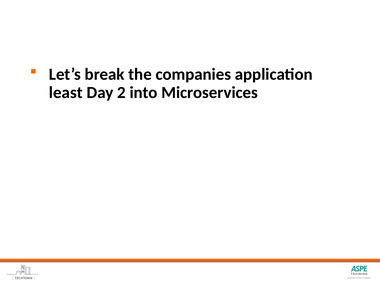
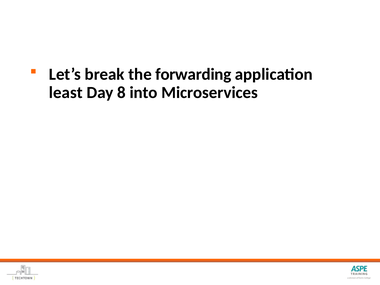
companies: companies -> forwarding (193, 74)
2: 2 -> 8 (121, 93)
